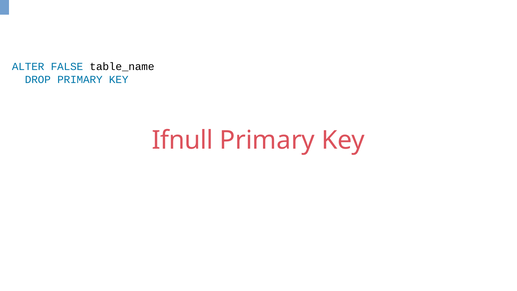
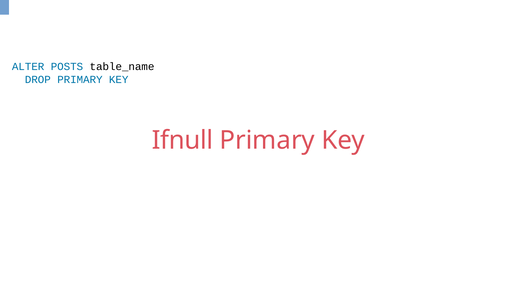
FALSE: FALSE -> POSTS (67, 67)
